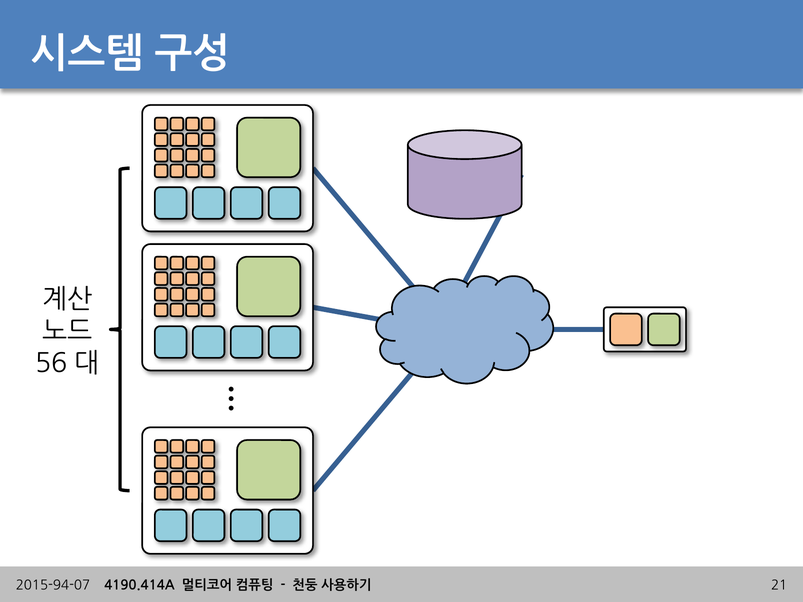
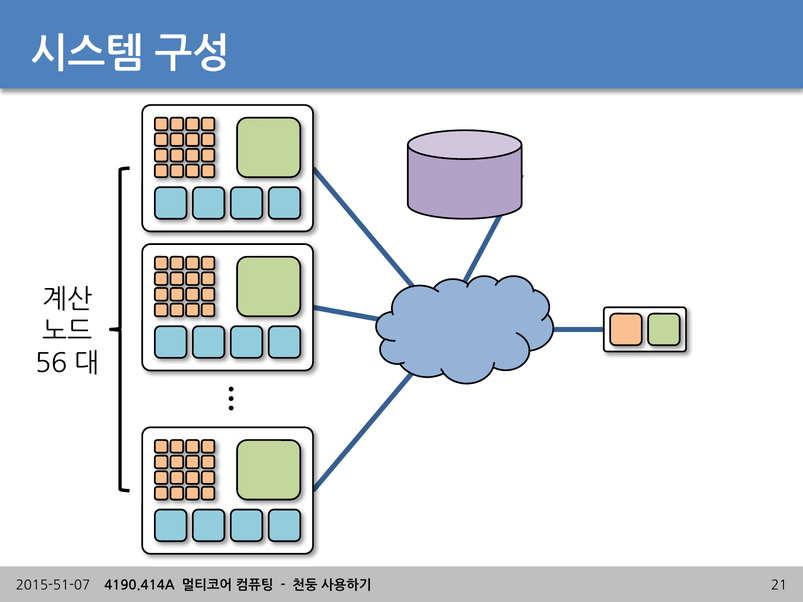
2015-94-07: 2015-94-07 -> 2015-51-07 (53, 585)
